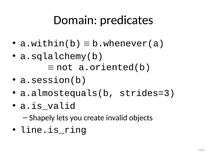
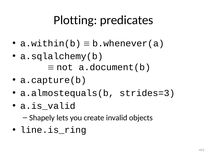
Domain: Domain -> Plotting (75, 20)
a.oriented(b: a.oriented(b -> a.document(b (115, 67)
a.session(b: a.session(b -> a.capture(b (53, 80)
